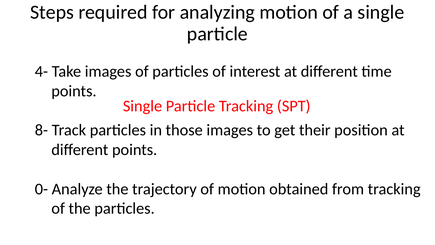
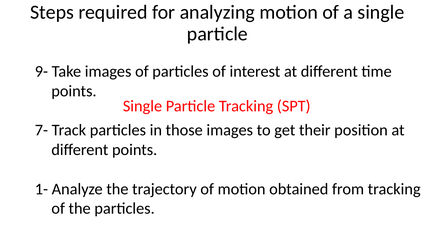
4-: 4- -> 9- (41, 71)
8-: 8- -> 7- (41, 130)
0-: 0- -> 1- (41, 189)
